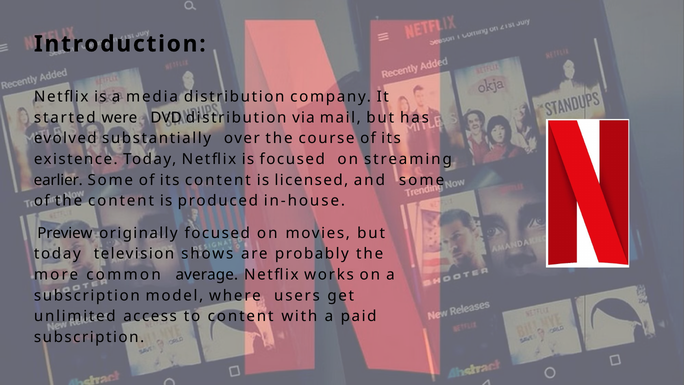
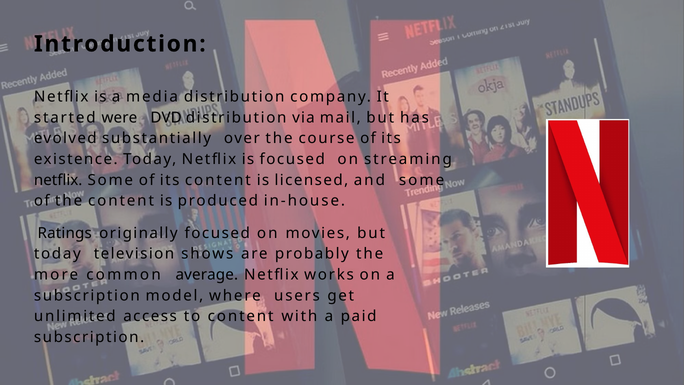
earlier: earlier -> netﬂix (58, 180)
Preview: Preview -> Ratings (65, 233)
